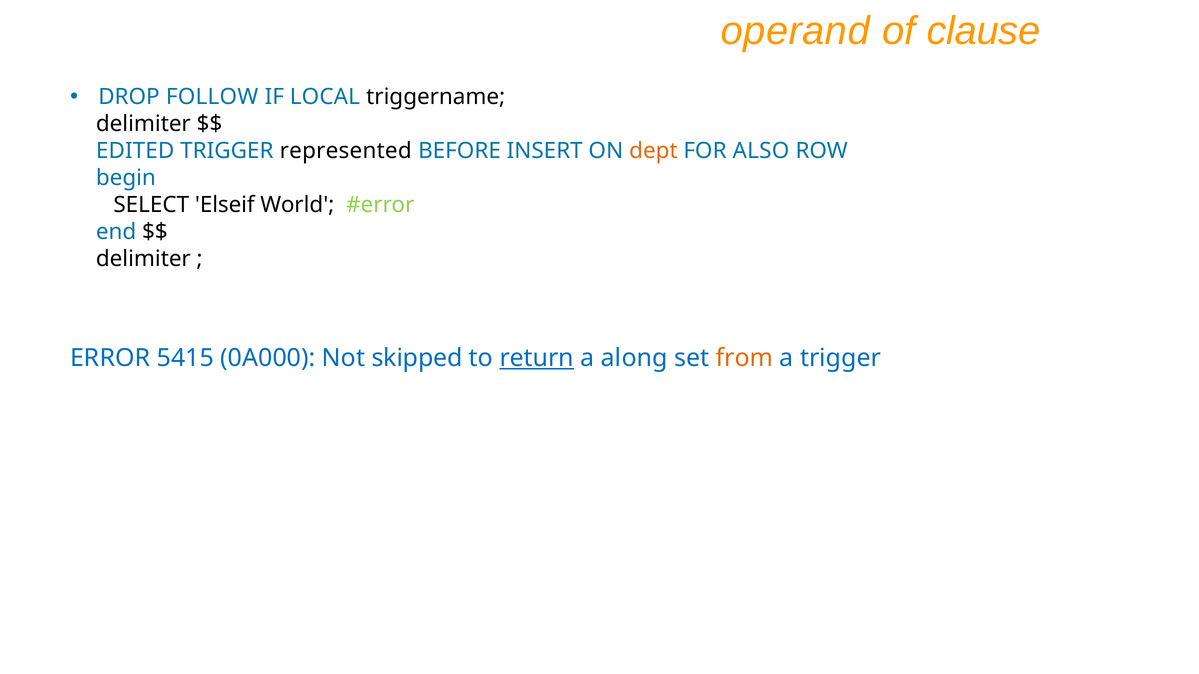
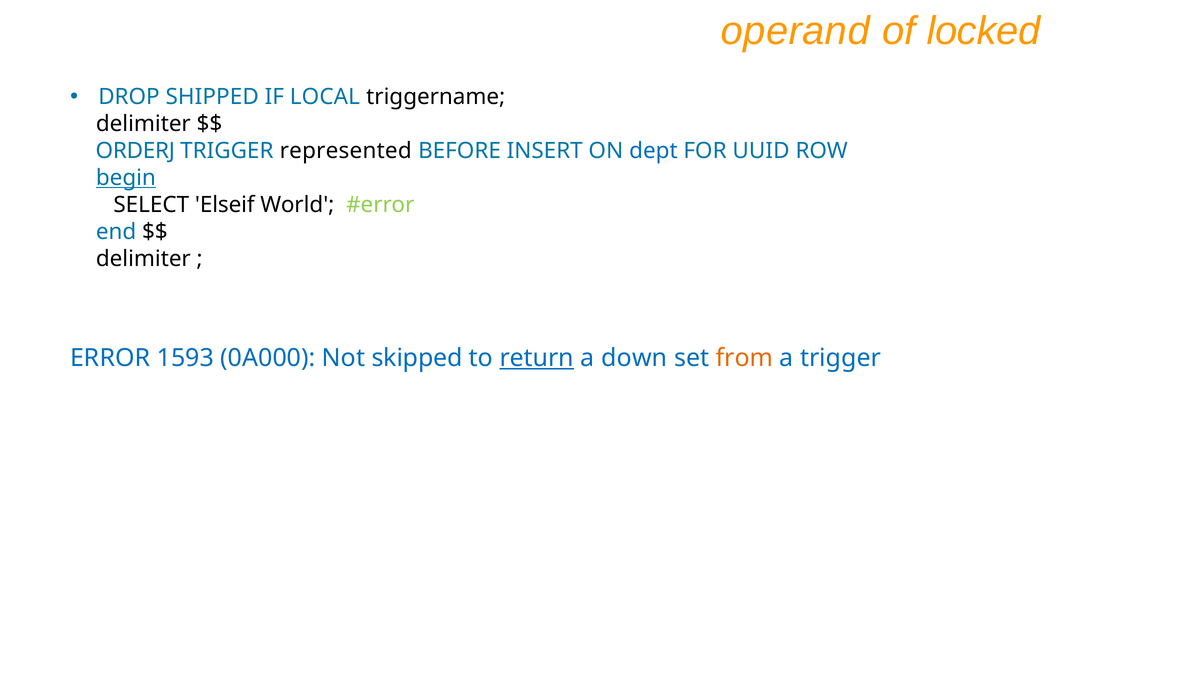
clause: clause -> locked (983, 31)
FOLLOW: FOLLOW -> SHIPPED (212, 97)
EDITED: EDITED -> ORDERJ (135, 151)
dept colour: orange -> blue (653, 151)
ALSO: ALSO -> UUID (761, 151)
begin underline: none -> present (126, 178)
5415: 5415 -> 1593 (185, 358)
along: along -> down (634, 358)
